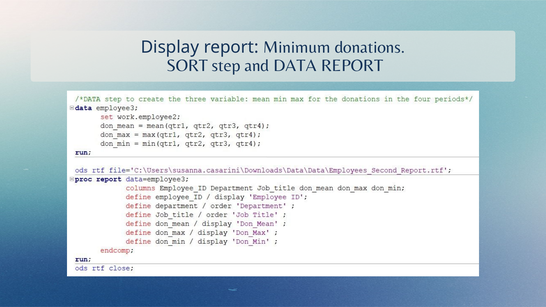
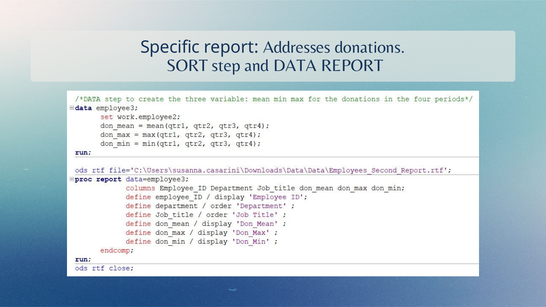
Display: Display -> Specific (170, 47)
Minimum: Minimum -> Addresses (297, 47)
